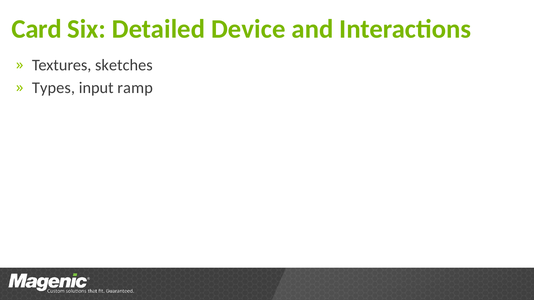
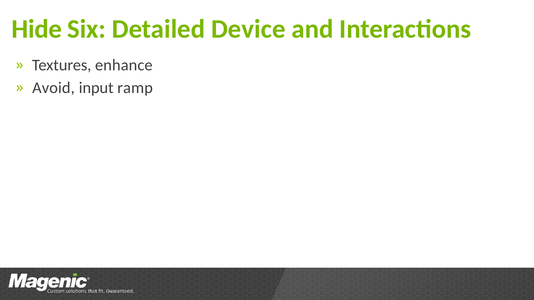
Card: Card -> Hide (37, 29)
sketches: sketches -> enhance (124, 65)
Types: Types -> Avoid (53, 88)
